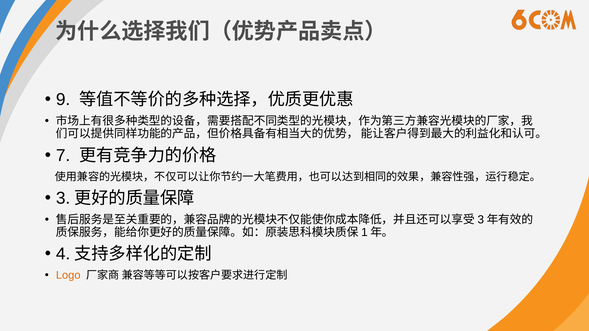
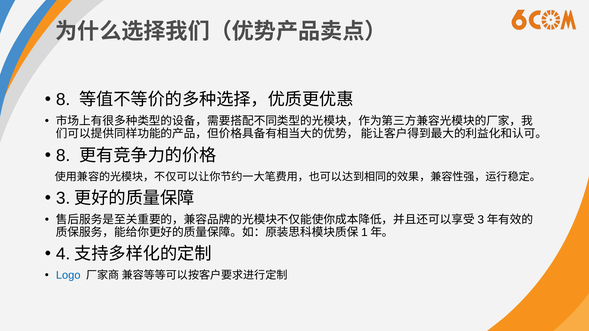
9: 9 -> 8 (63, 100)
7: 7 -> 8 (63, 155)
Logo colour: orange -> blue (68, 276)
